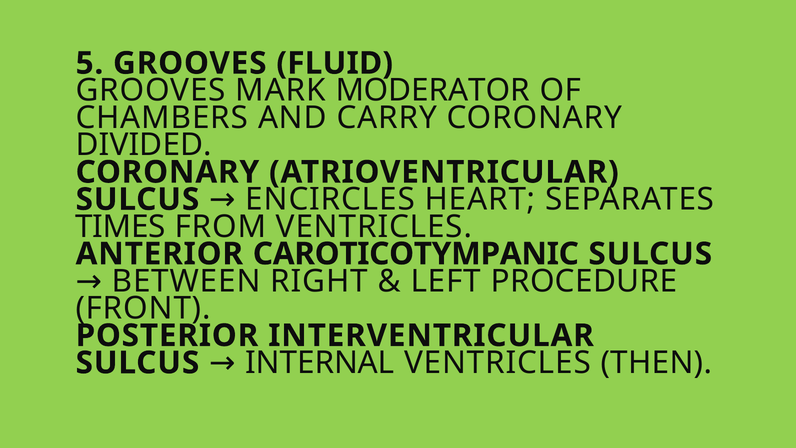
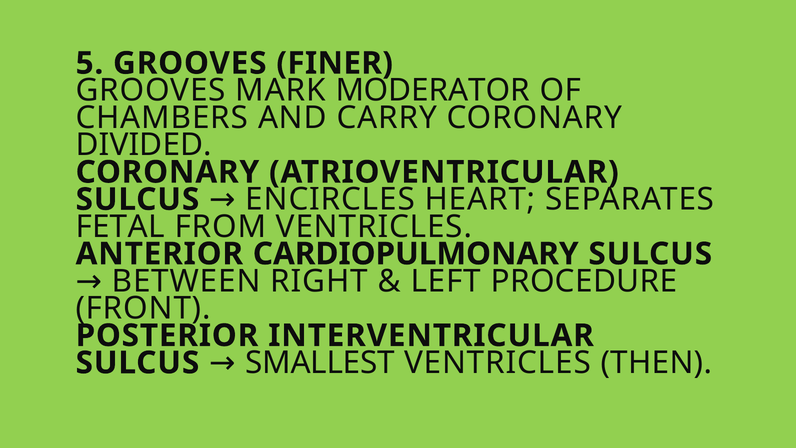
FLUID: FLUID -> FINER (335, 63)
TIMES: TIMES -> FETAL (120, 227)
CAROTICOTYMPANIC: CAROTICOTYMPANIC -> CARDIOPULMONARY (416, 254)
INTERNAL: INTERNAL -> SMALLEST (320, 363)
